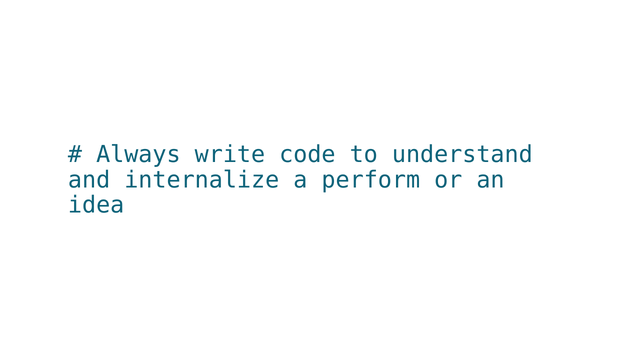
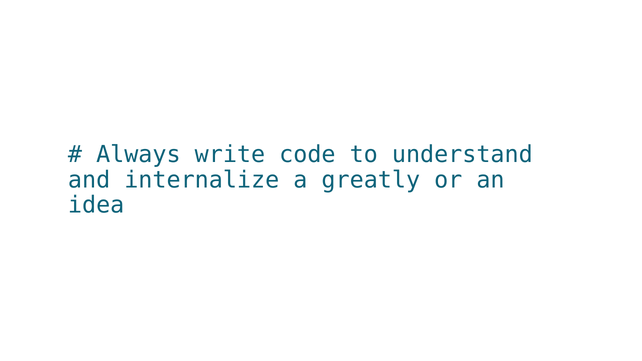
perform: perform -> greatly (371, 180)
